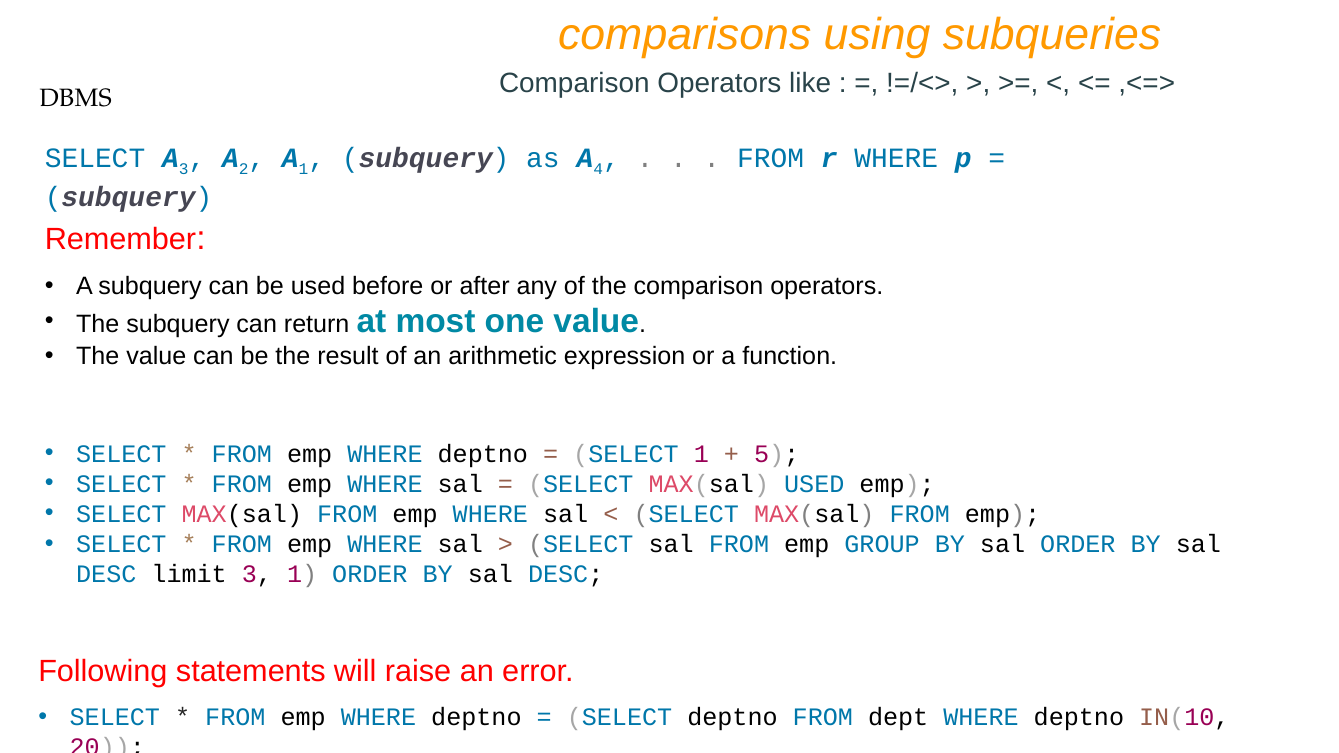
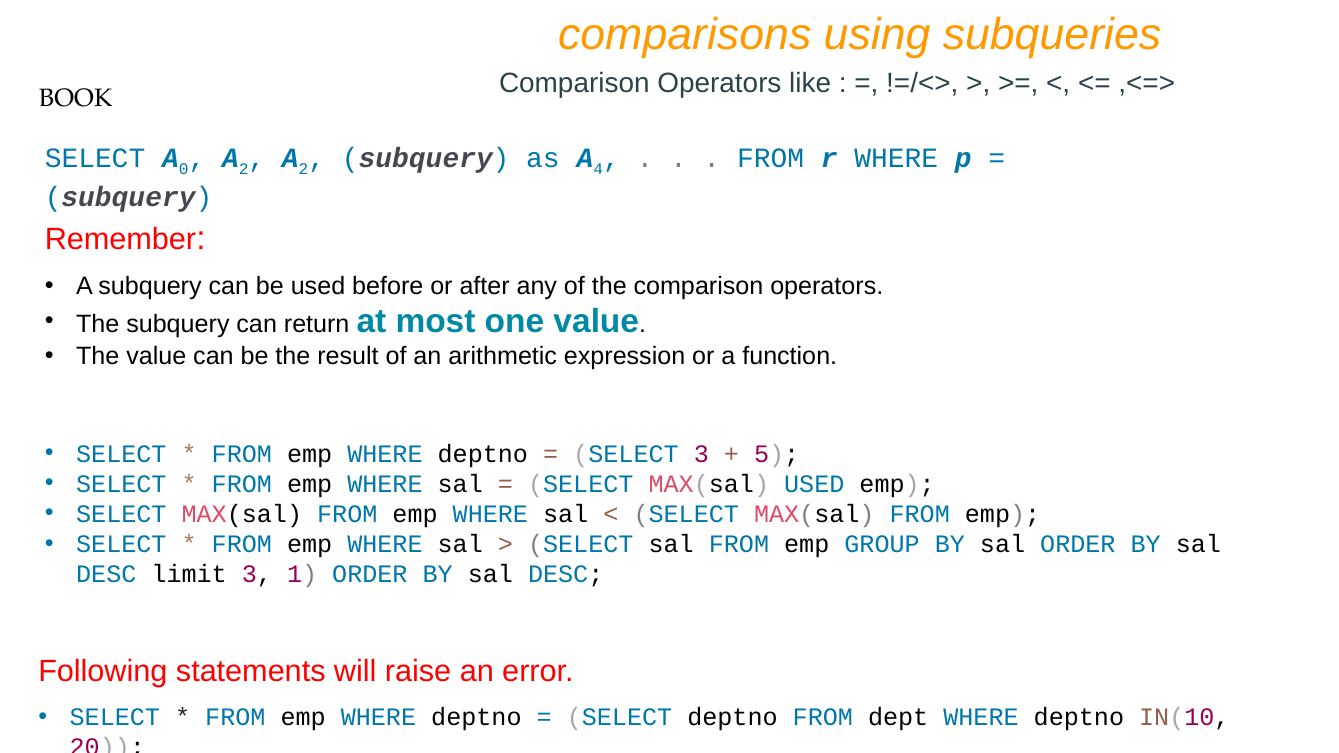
DBMS: DBMS -> BOOK (76, 98)
A 3: 3 -> 0 (184, 170)
1: 1 -> 2 (304, 170)
SELECT 1: 1 -> 3 (701, 454)
